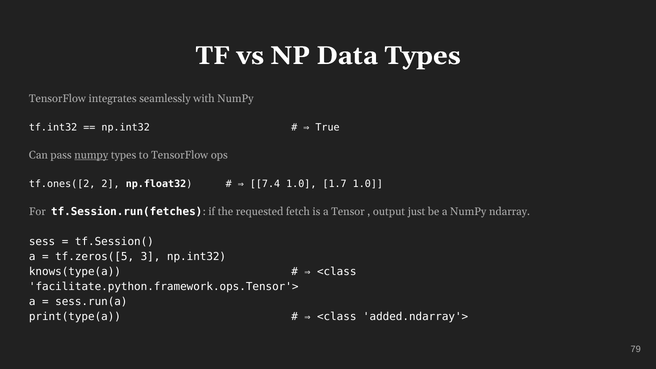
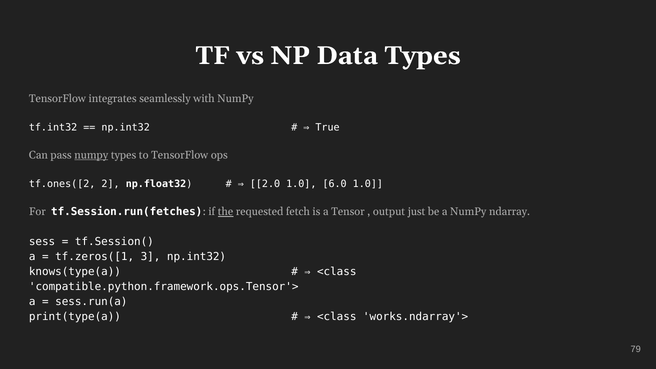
7.4: 7.4 -> 2.0 (265, 184)
1.7: 1.7 -> 6.0 (335, 184)
the underline: none -> present (226, 212)
tf.zeros([5: tf.zeros([5 -> tf.zeros([1 (95, 257)
facilitate.python.framework.ops.Tensor'>: facilitate.python.framework.ops.Tensor'> -> compatible.python.framework.ops.Tensor'> (164, 287)
added.ndarray'>: added.ndarray'> -> works.ndarray'> (416, 317)
